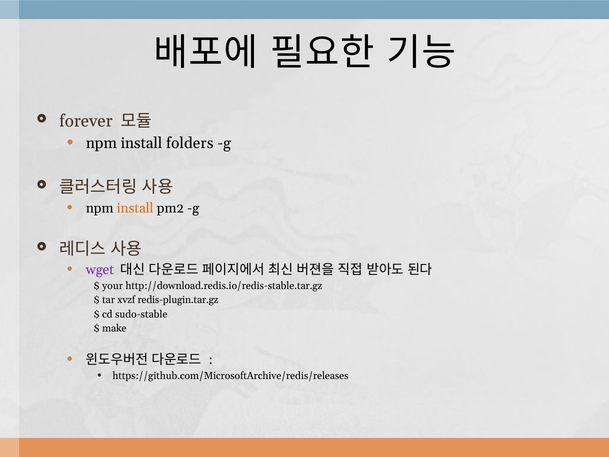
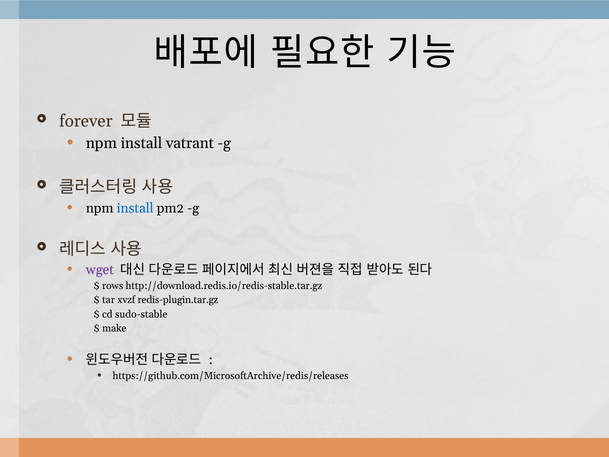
folders: folders -> vatrant (190, 143)
install colour: orange -> blue (135, 208)
your: your -> rows (113, 286)
